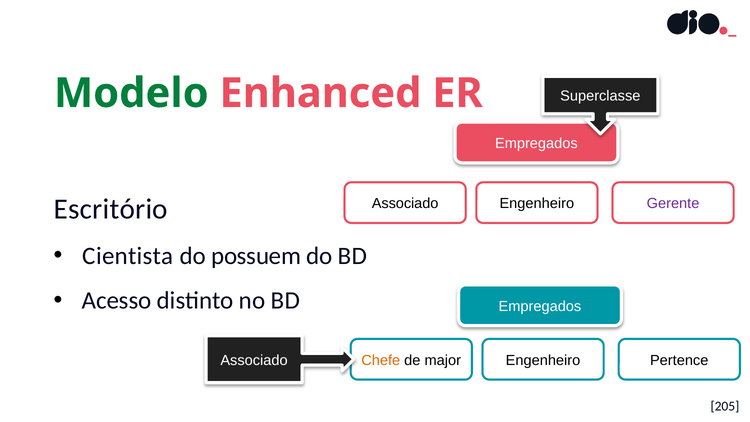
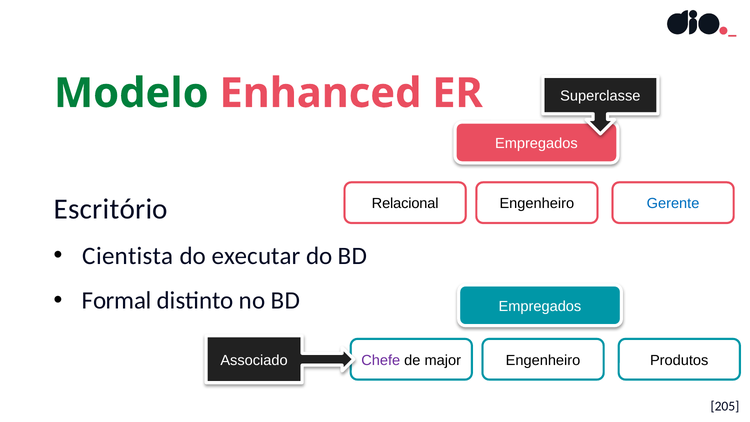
Associado: Associado -> Relacional (405, 204)
Gerente colour: purple -> blue (673, 204)
possuem: possuem -> executar (256, 256)
Acesso: Acesso -> Formal (117, 301)
Chefe colour: orange -> purple (381, 360)
Pertence: Pertence -> Produtos (679, 360)
